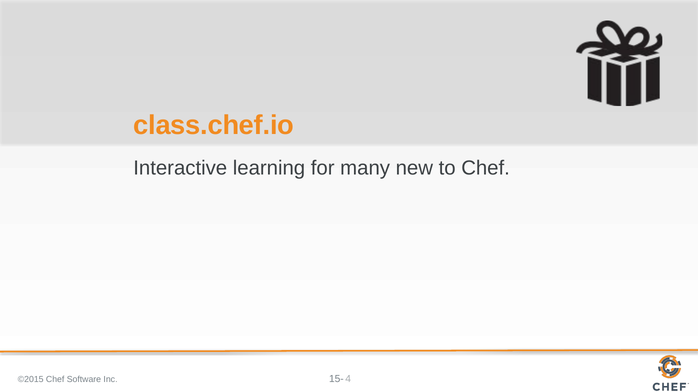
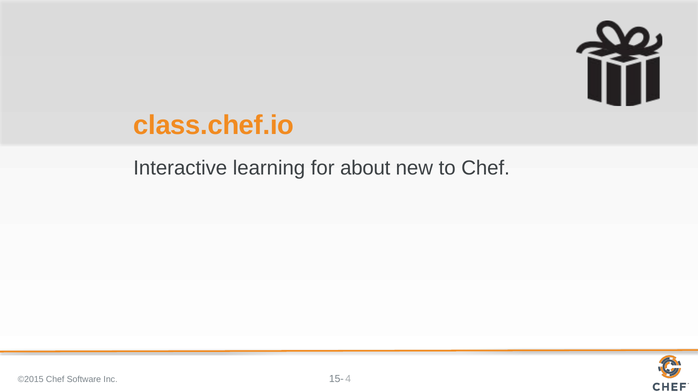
many: many -> about (365, 168)
